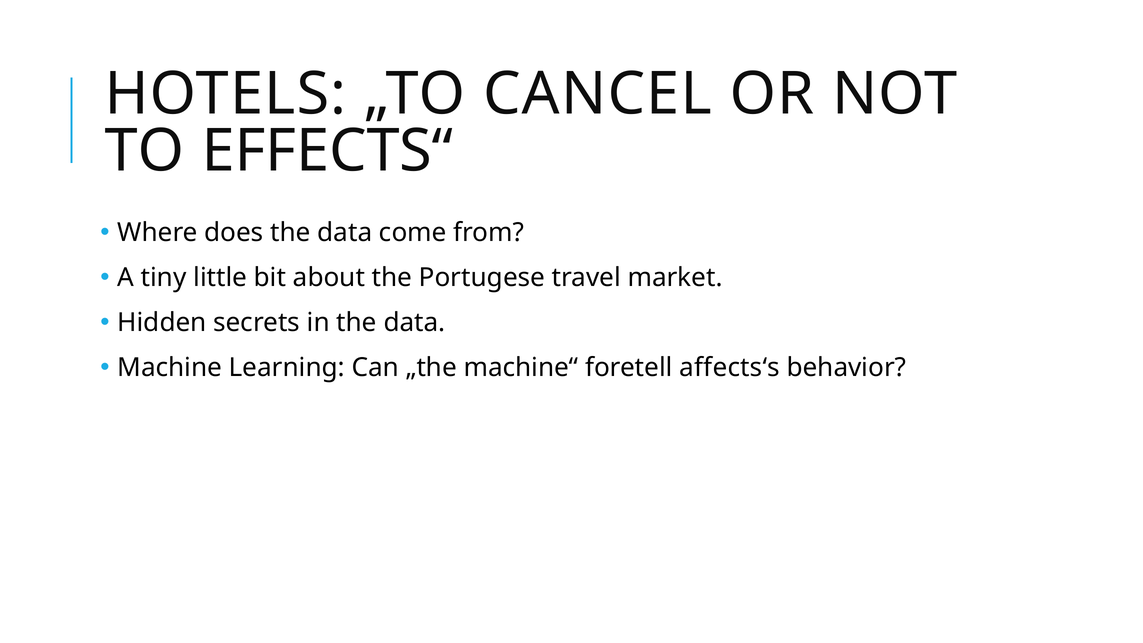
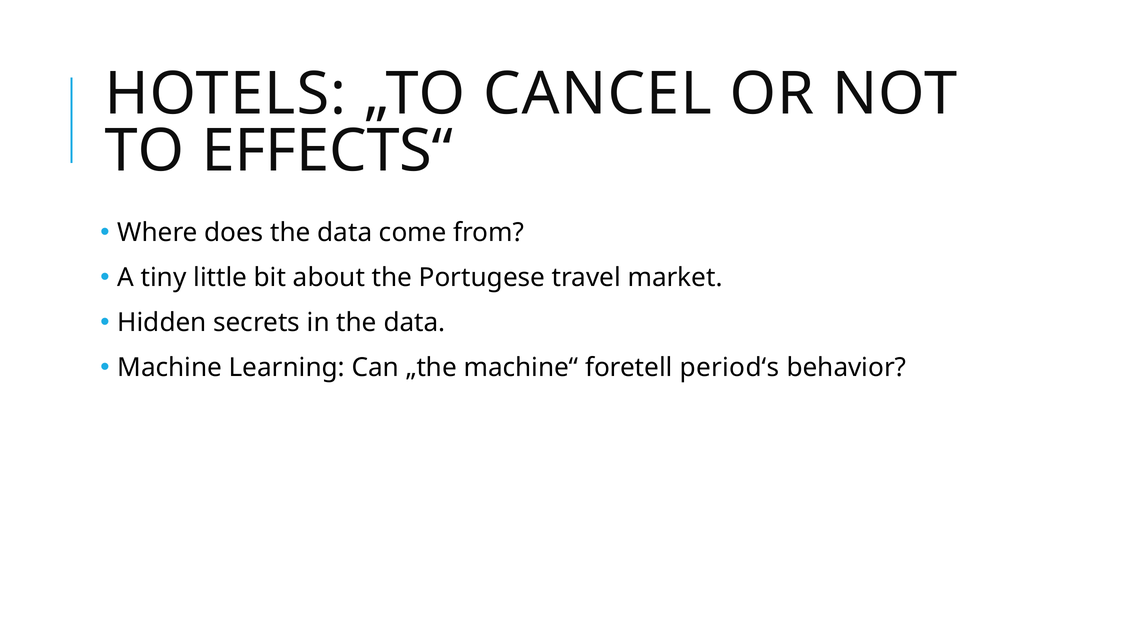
affects‘s: affects‘s -> period‘s (730, 367)
